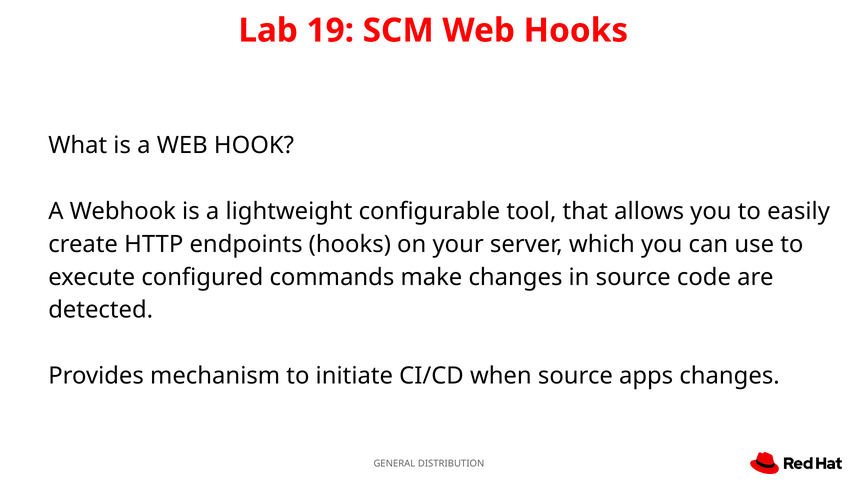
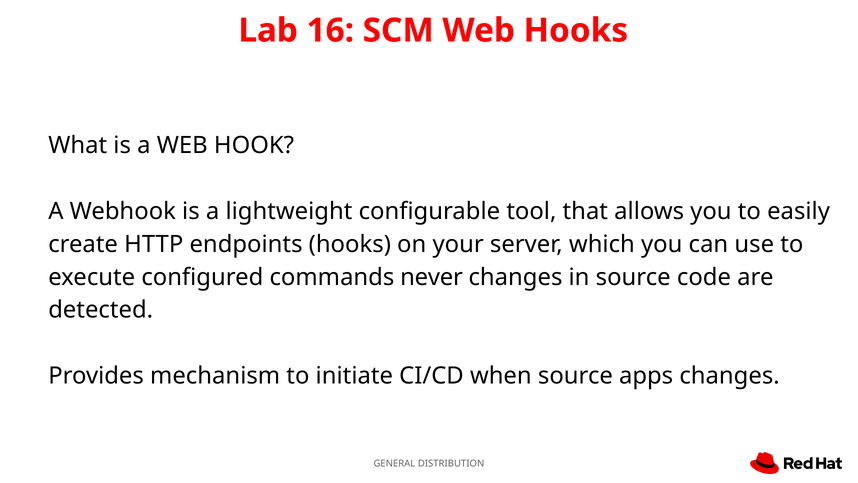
19: 19 -> 16 (330, 31)
make: make -> never (432, 277)
